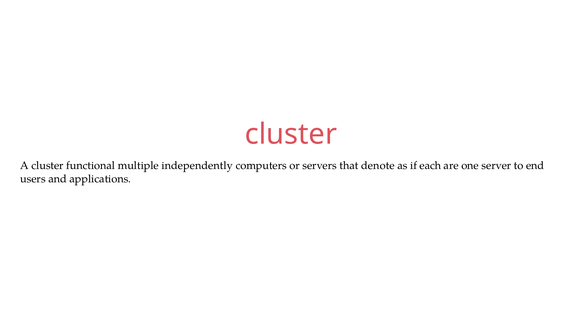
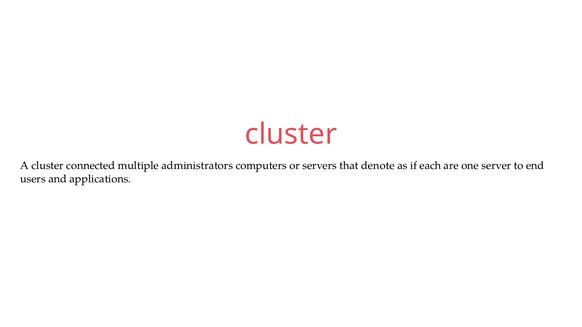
functional: functional -> connected (91, 166)
independently: independently -> administrators (197, 166)
